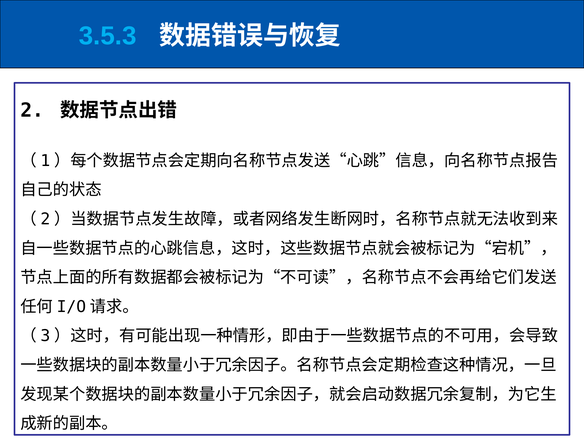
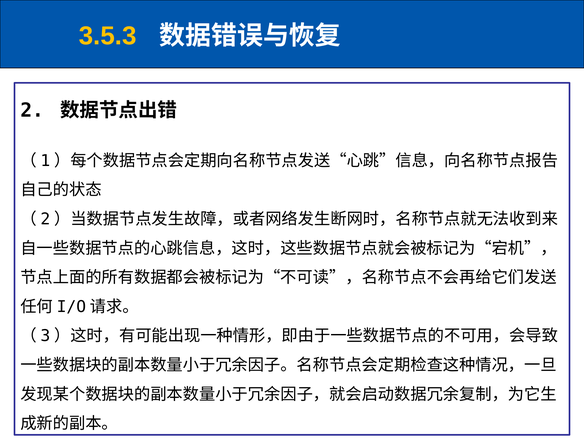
3.5.3 colour: light blue -> yellow (108, 36)
